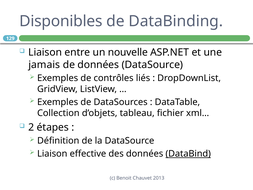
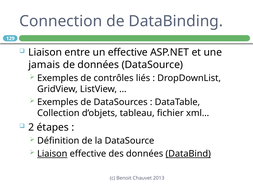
Disponibles: Disponibles -> Connection (61, 21)
un nouvelle: nouvelle -> effective (128, 52)
Liaison underline: none -> present (52, 154)
